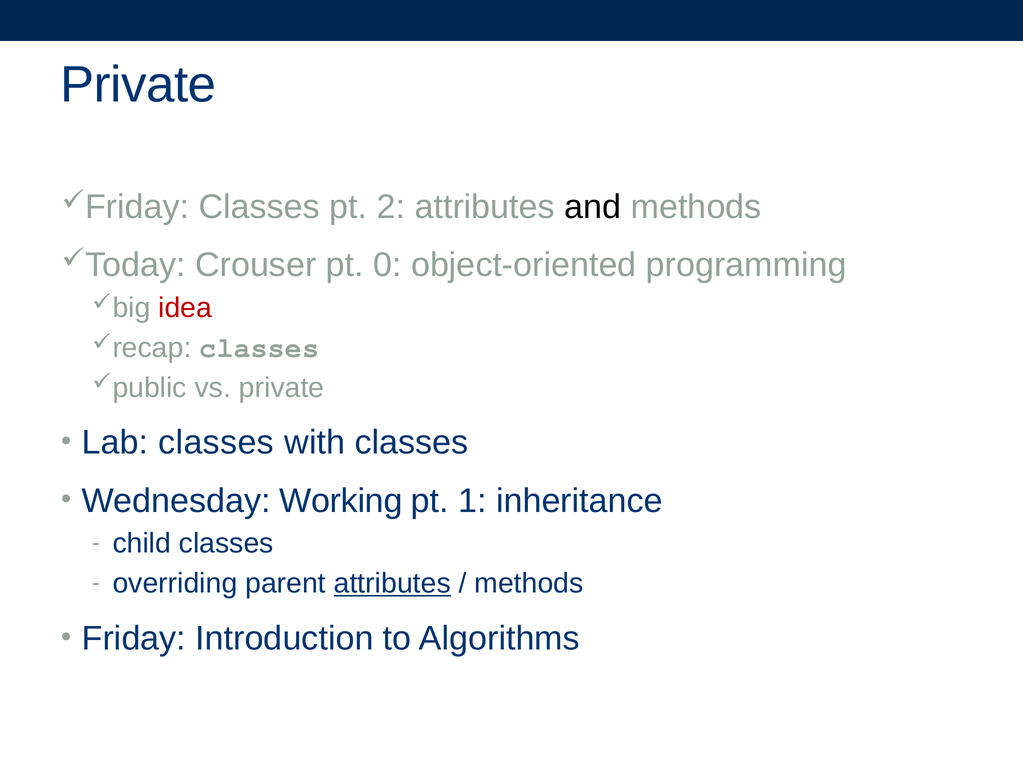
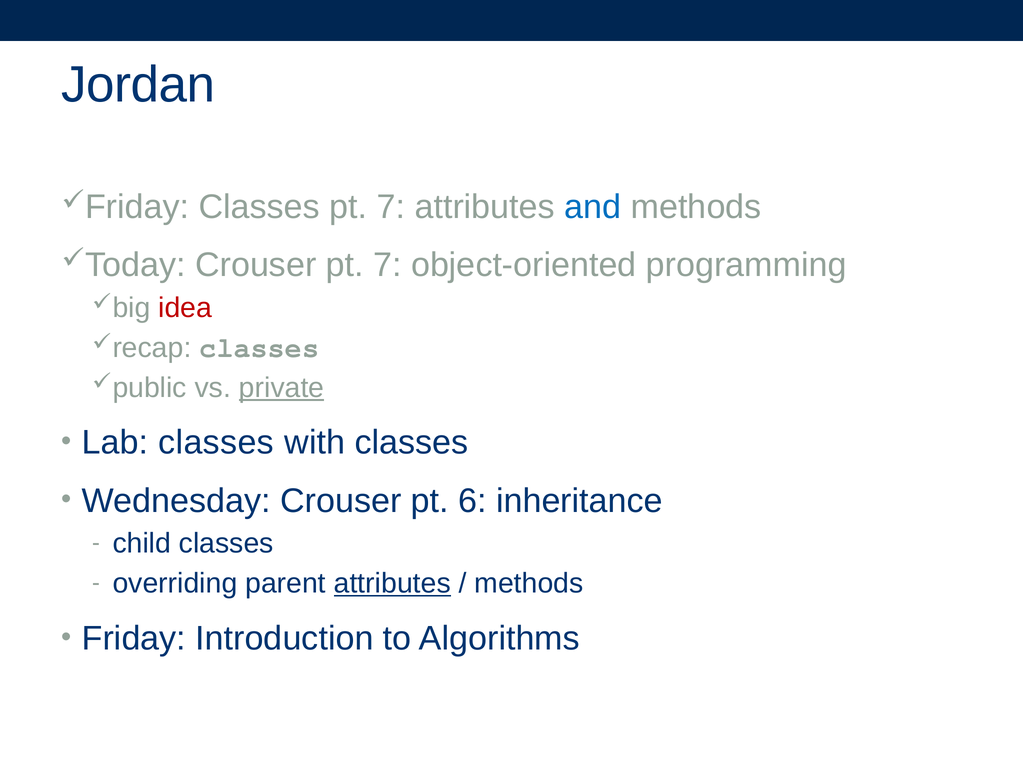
Private: Private -> Jordan (138, 85)
Classes pt 2: 2 -> 7 (391, 207)
and colour: black -> blue (593, 207)
0: 0 -> 7 (387, 265)
private underline: none -> present (282, 387)
Wednesday Working: Working -> Crouser (341, 500)
1: 1 -> 6 (472, 500)
